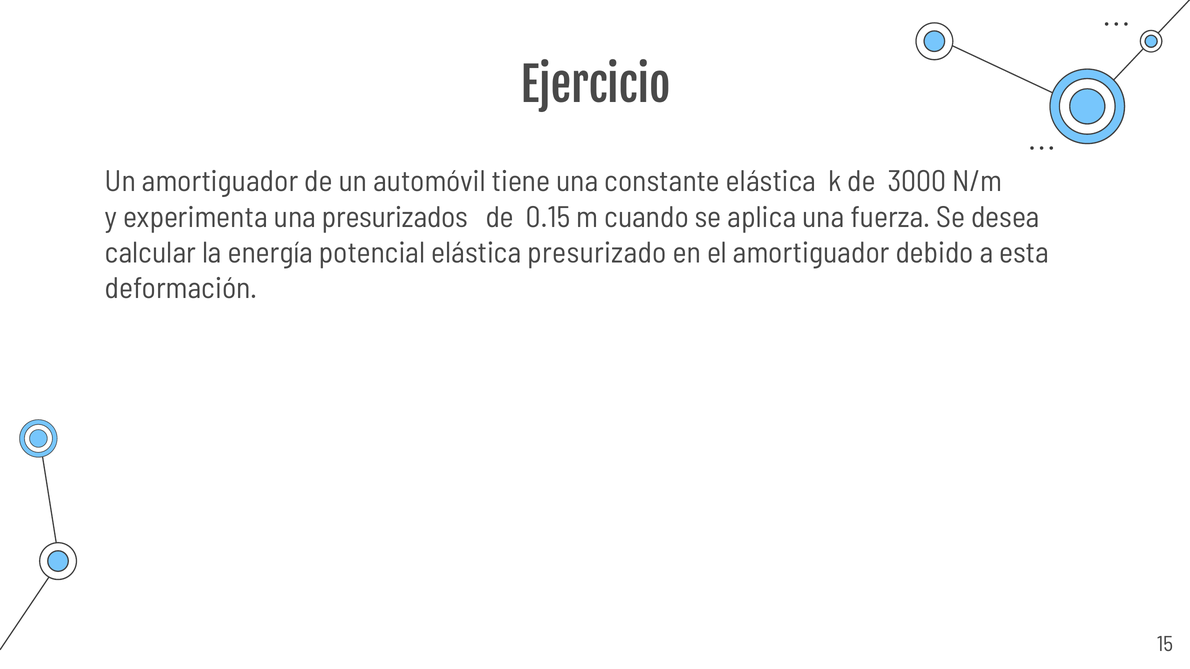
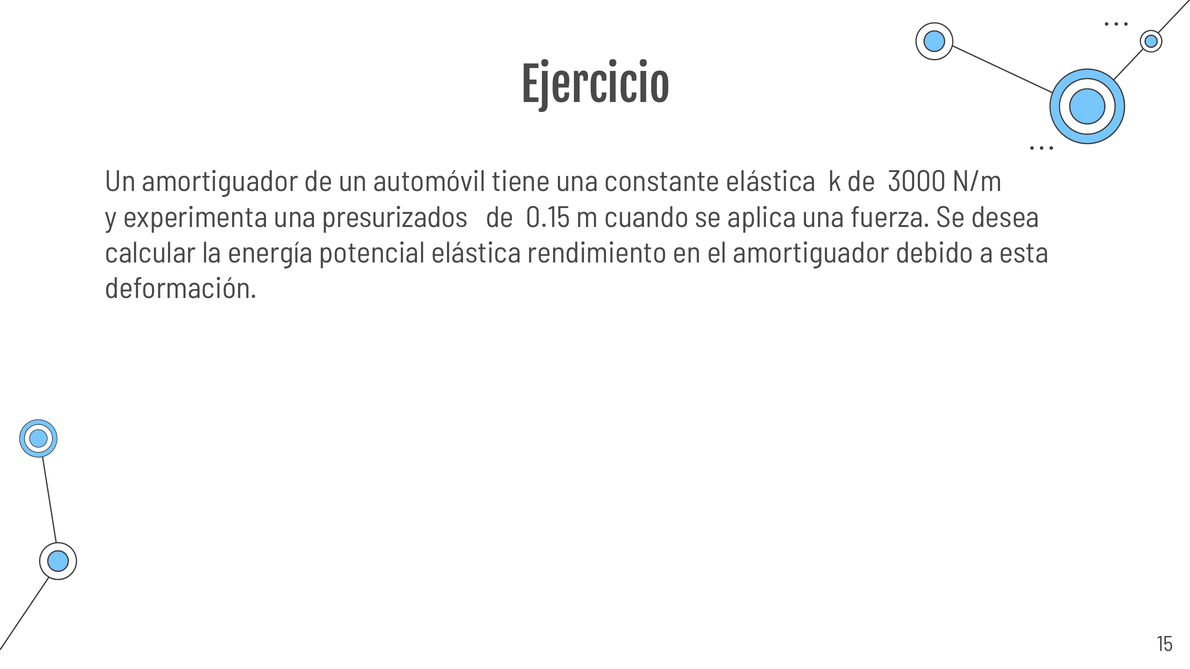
presurizado: presurizado -> rendimiento (597, 253)
